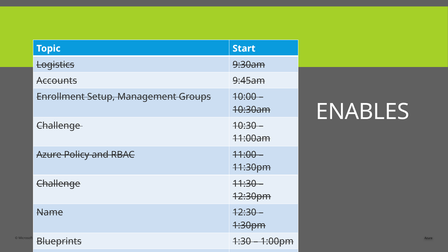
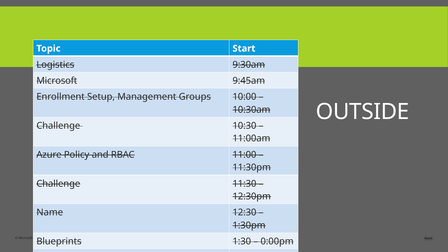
Accounts: Accounts -> Microsoft (57, 81)
ENABLES: ENABLES -> OUTSIDE (363, 112)
1:00pm: 1:00pm -> 0:00pm (277, 241)
